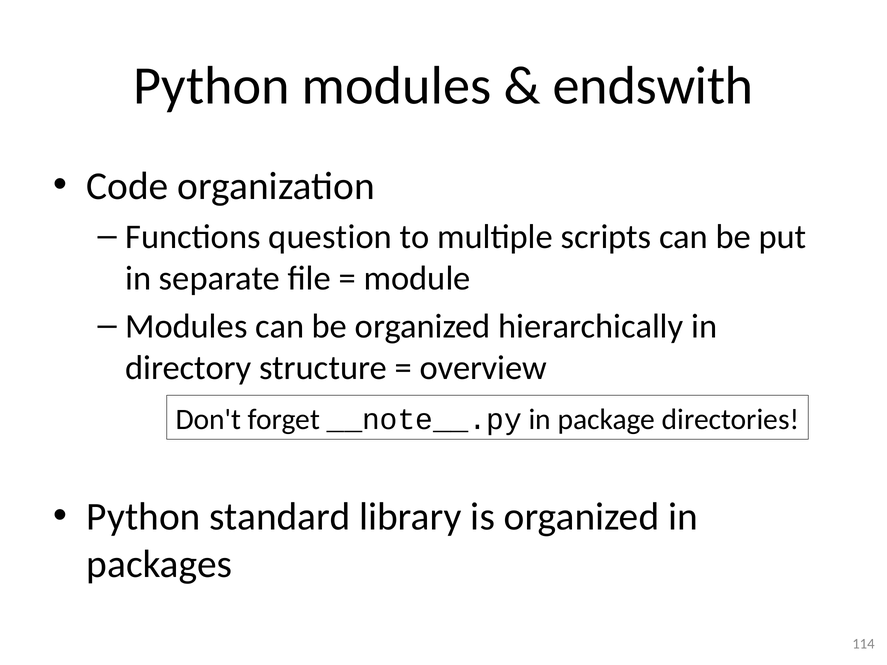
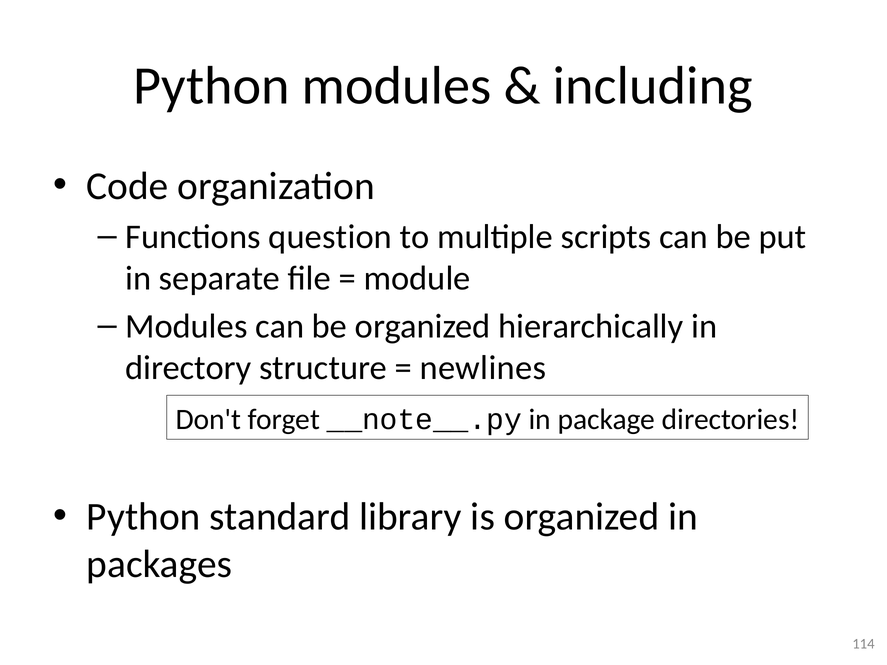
endswith: endswith -> including (653, 86)
overview: overview -> newlines (483, 368)
